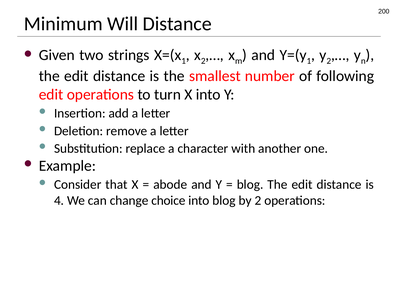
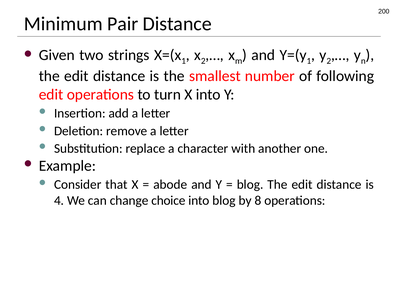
Will: Will -> Pair (123, 24)
by 2: 2 -> 8 (258, 201)
